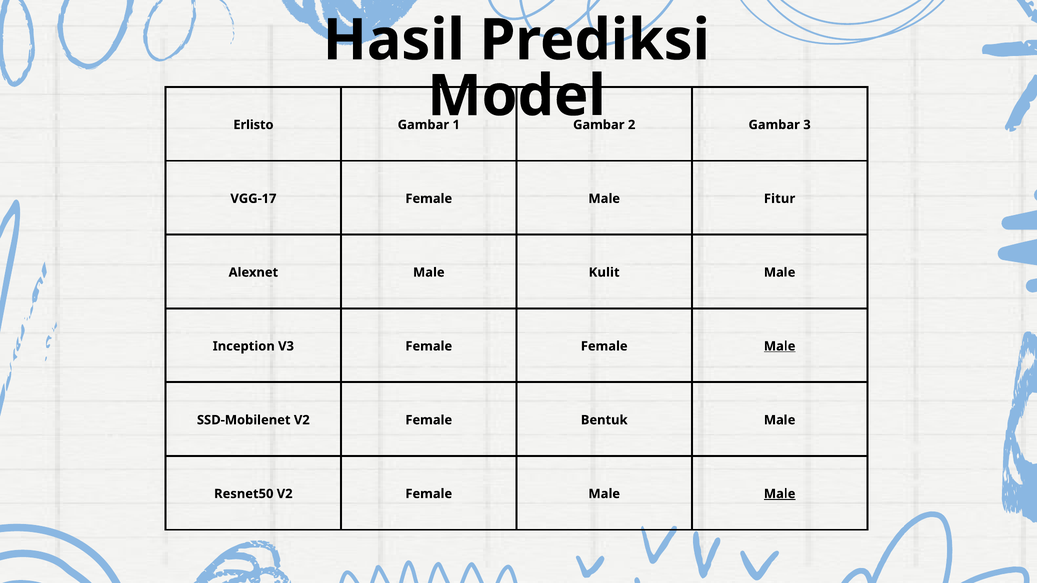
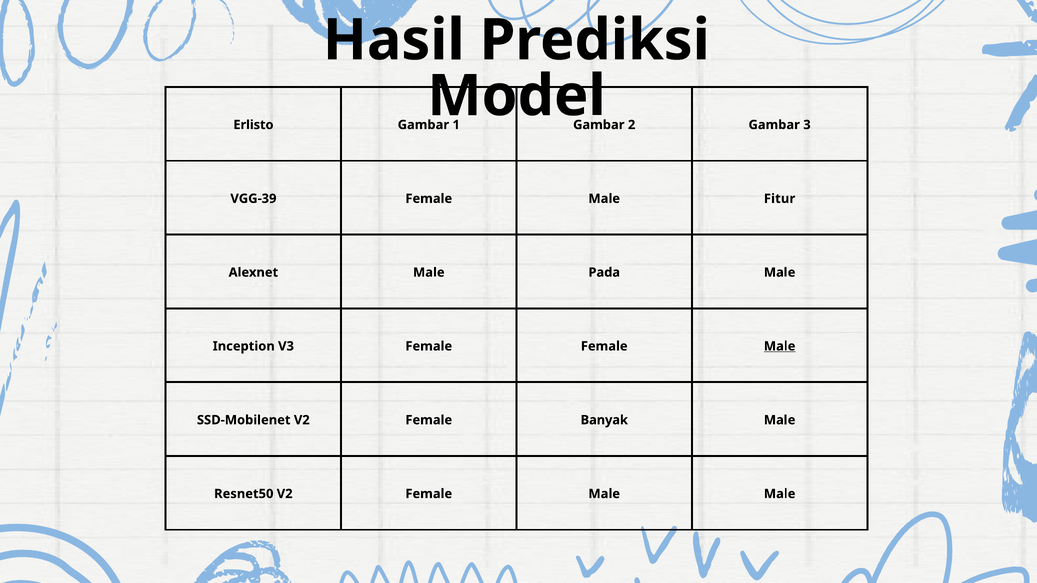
VGG-17: VGG-17 -> VGG-39 (253, 199)
Kulit: Kulit -> Pada (604, 273)
Bentuk: Bentuk -> Banyak (604, 420)
Male underline: present -> none (780, 494)
